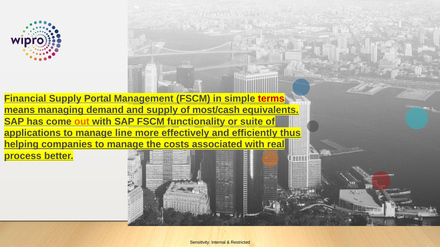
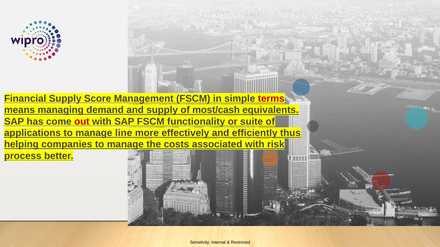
Portal: Portal -> Score (98, 99)
out colour: orange -> red (82, 122)
real: real -> risk (276, 145)
